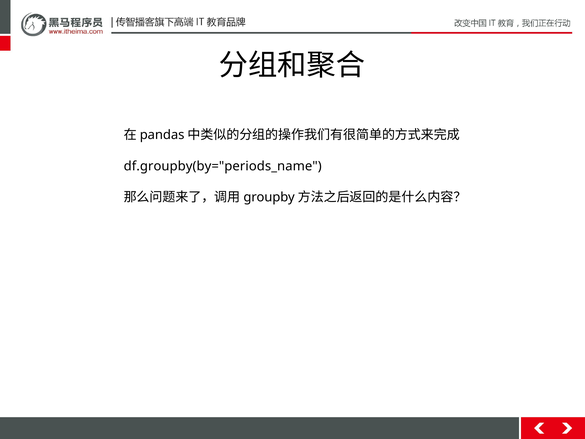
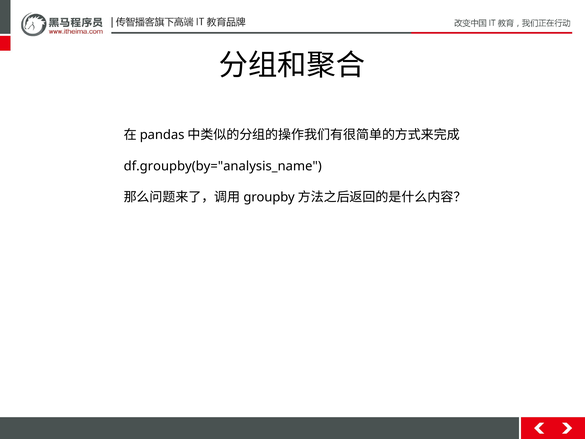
df.groupby(by="periods_name: df.groupby(by="periods_name -> df.groupby(by="analysis_name (223, 166)
